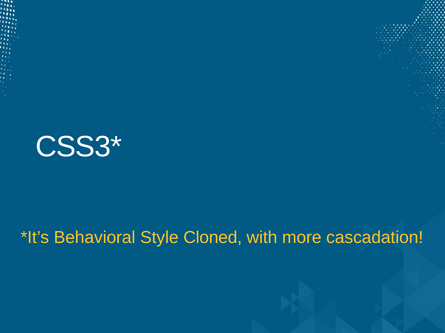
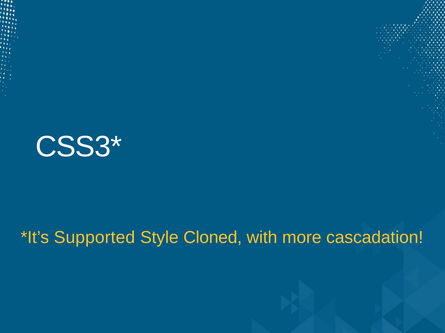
Behavioral: Behavioral -> Supported (95, 238)
